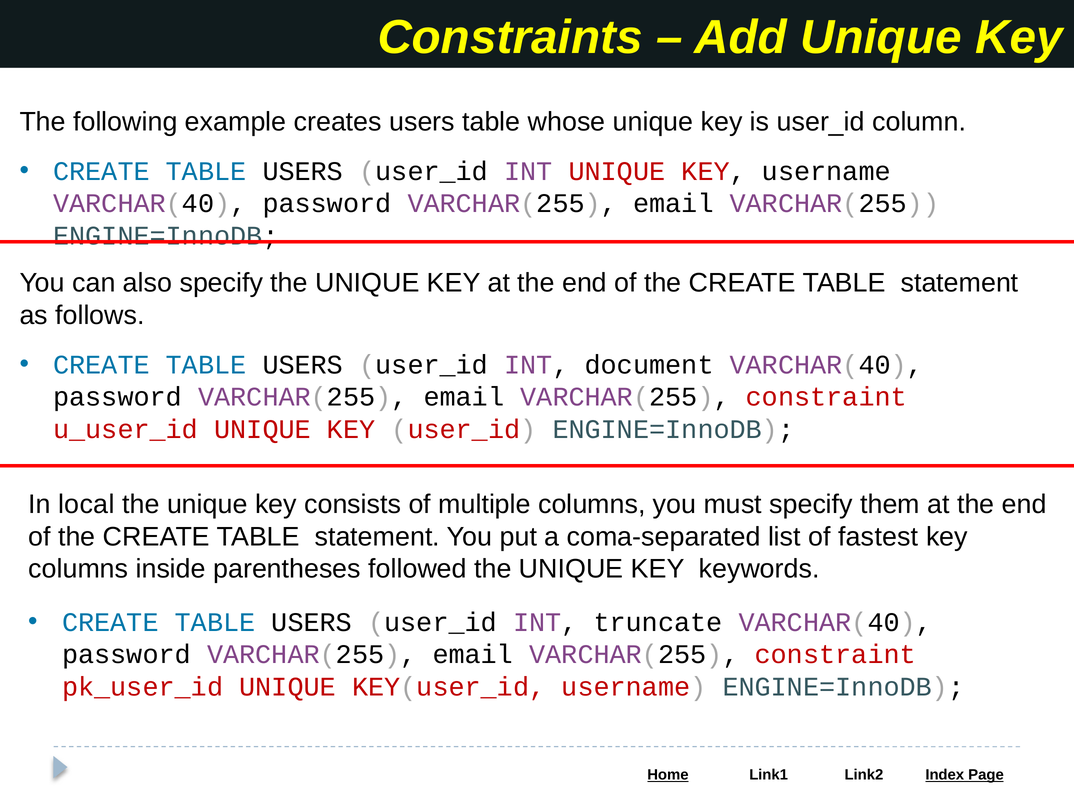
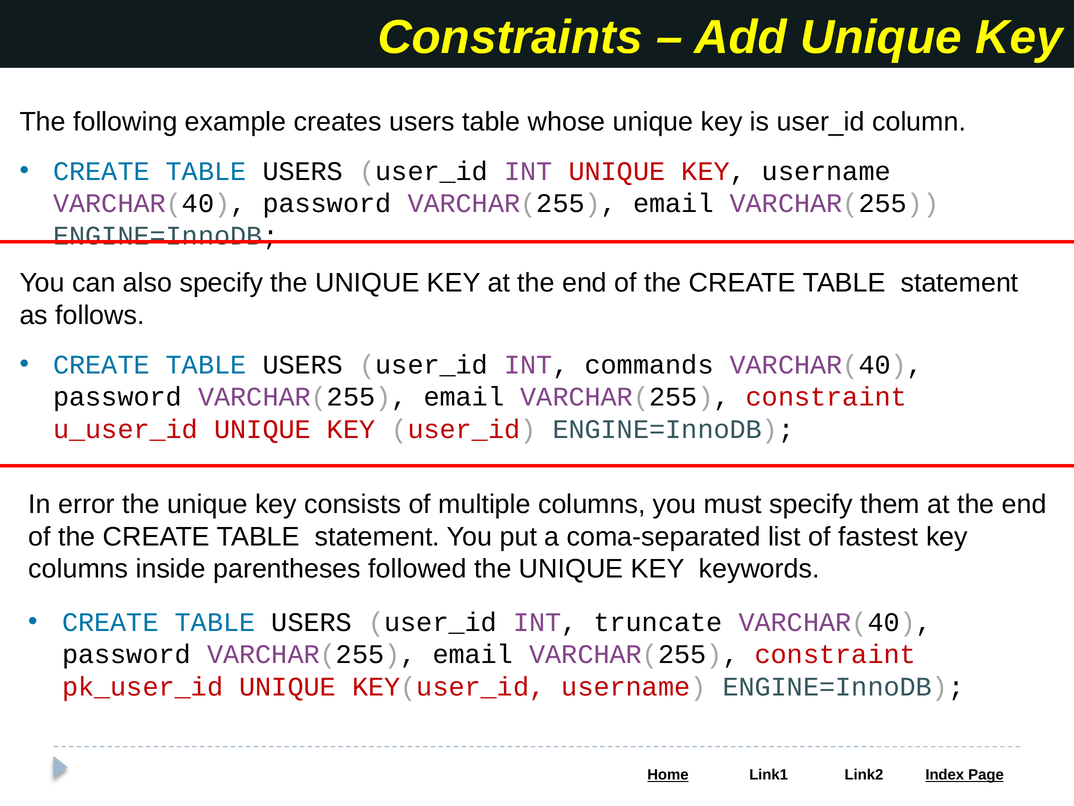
document: document -> commands (649, 365)
local: local -> error (87, 504)
